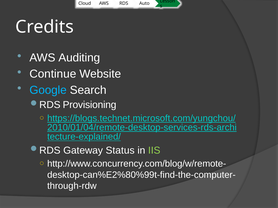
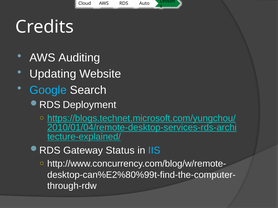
Continue: Continue -> Updating (53, 74)
Provisioning: Provisioning -> Deployment (89, 105)
IIS colour: light green -> light blue (154, 151)
